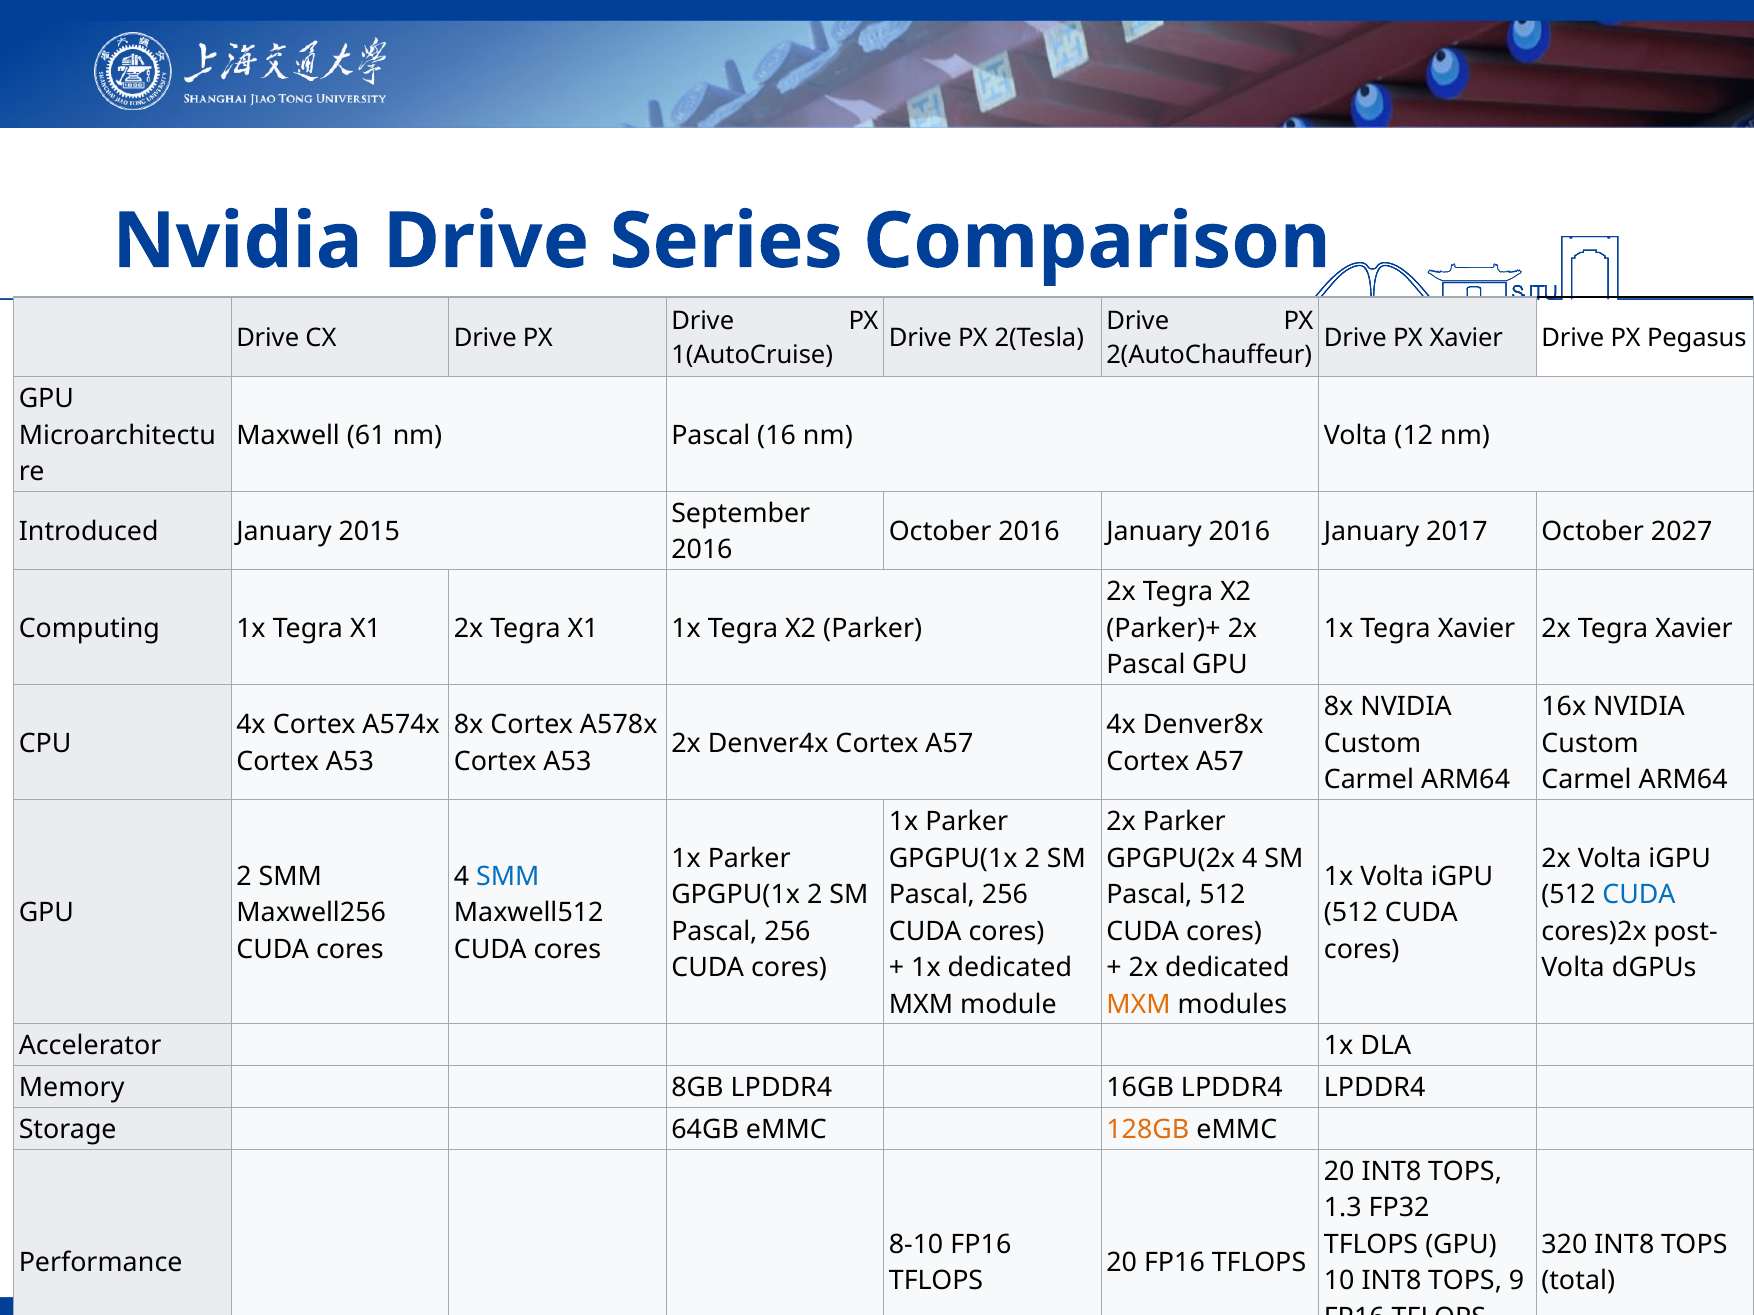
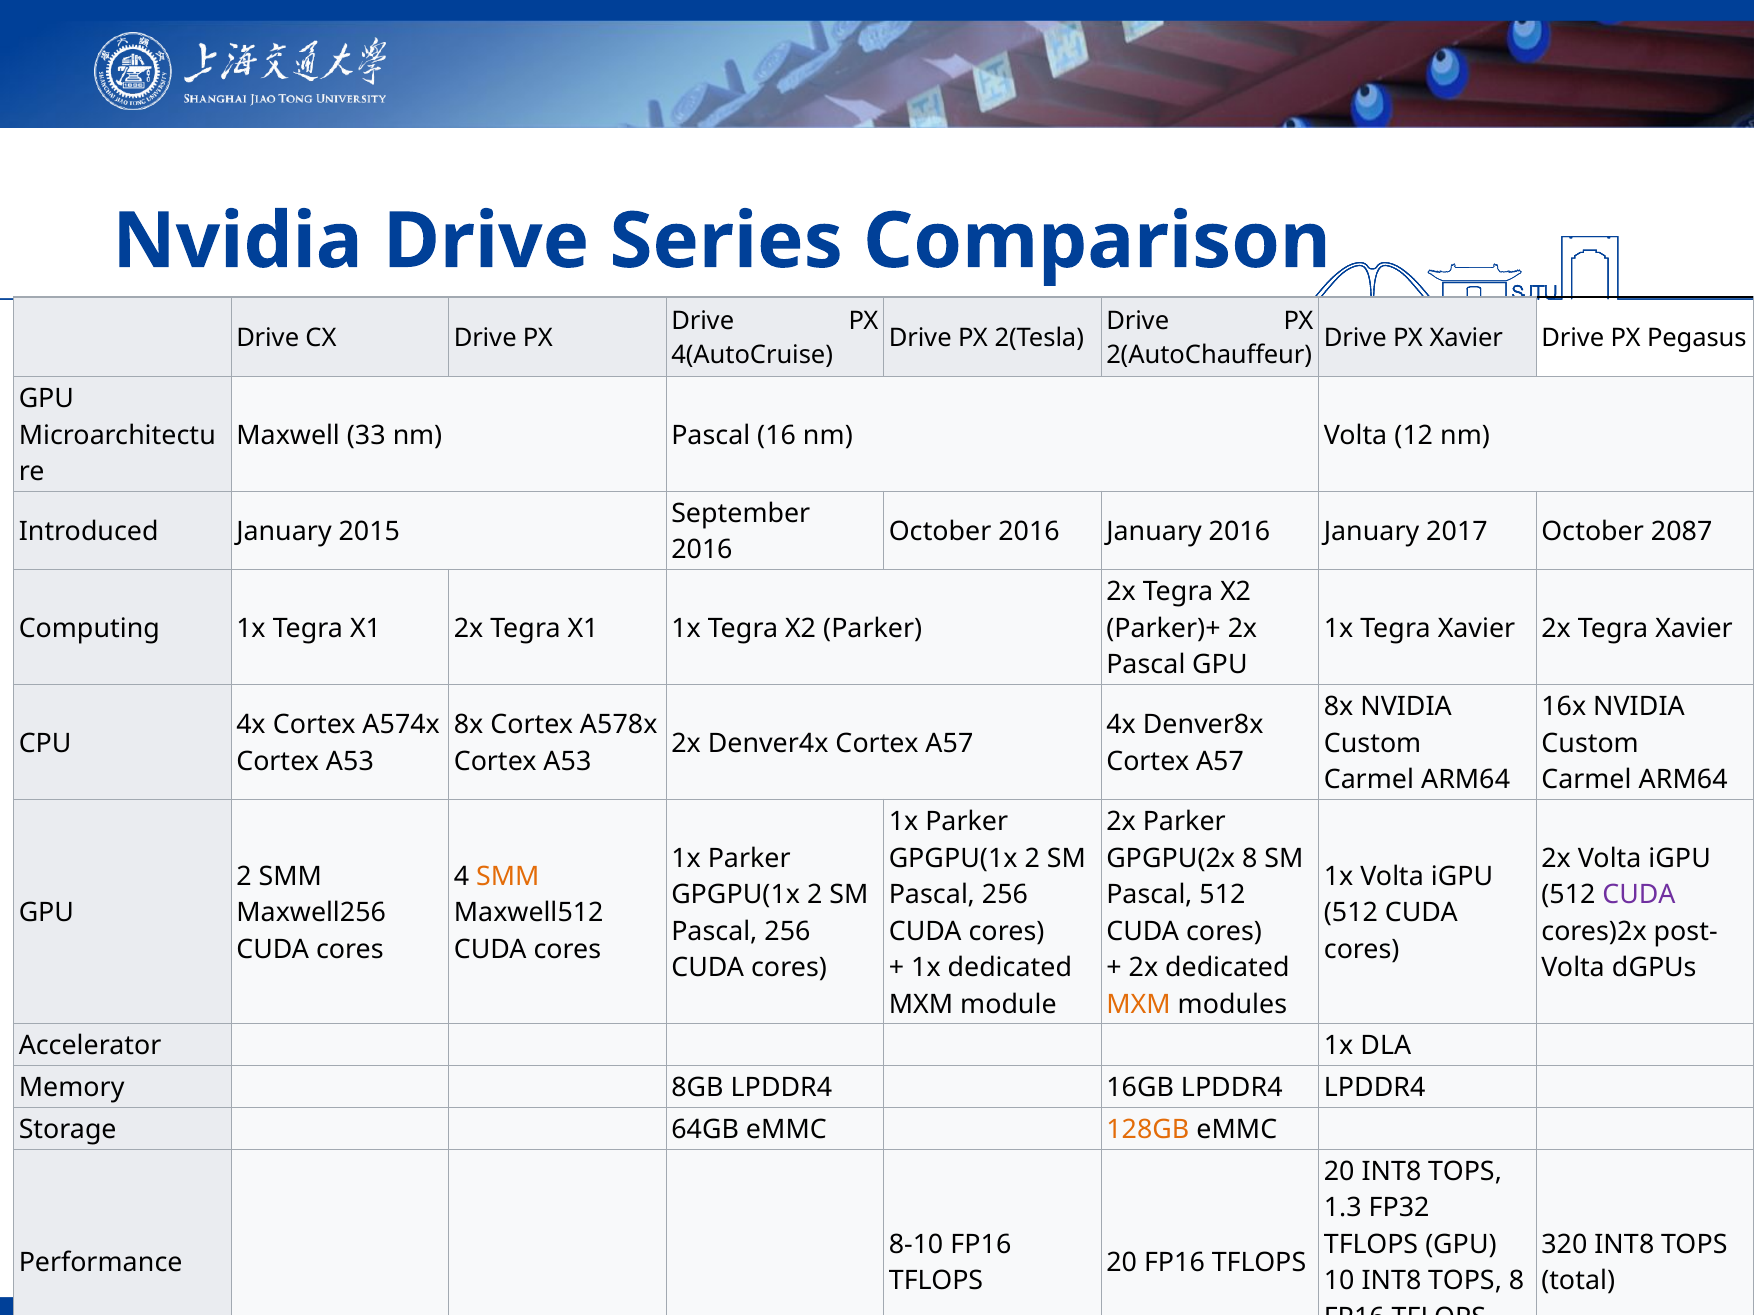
1(AutoCruise: 1(AutoCruise -> 4(AutoCruise (752, 355)
61: 61 -> 33 (366, 435)
2027: 2027 -> 2087 (1682, 532)
GPGPU(2x 4: 4 -> 8 (1250, 858)
SMM colour: blue -> orange (508, 877)
CUDA colour: blue -> purple (1639, 895)
TOPS 9: 9 -> 8 (1516, 1282)
